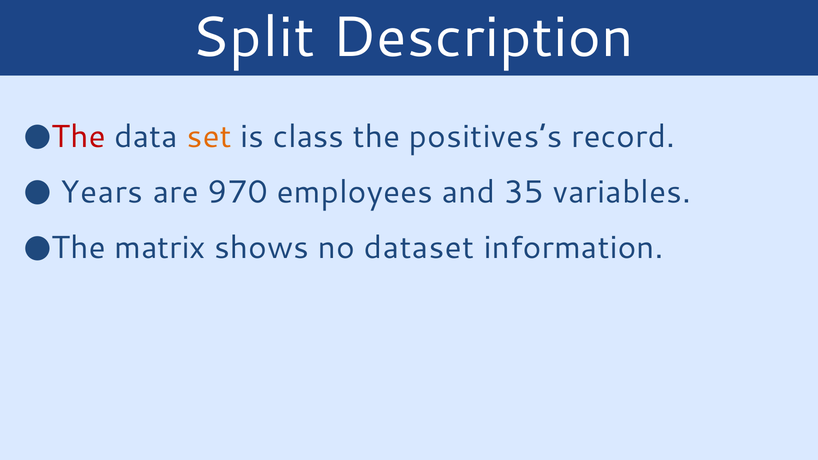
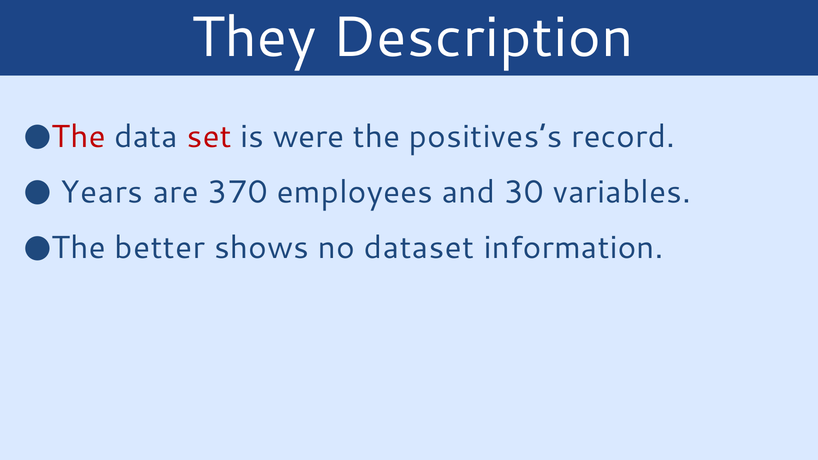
Split: Split -> They (254, 38)
set colour: orange -> red (209, 137)
class: class -> were (309, 137)
970: 970 -> 370 (238, 192)
35: 35 -> 30 (524, 192)
matrix: matrix -> better (160, 248)
